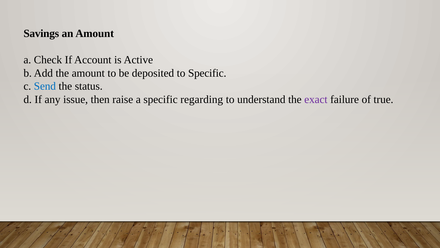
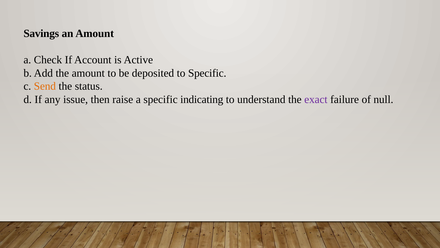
Send colour: blue -> orange (45, 86)
regarding: regarding -> indicating (202, 99)
true: true -> null (383, 99)
